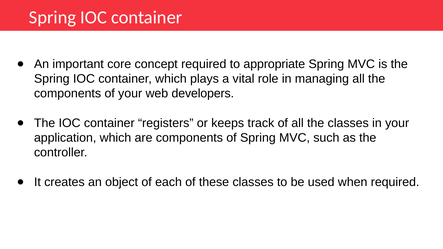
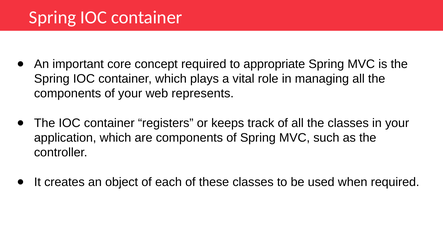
developers: developers -> represents (203, 94)
